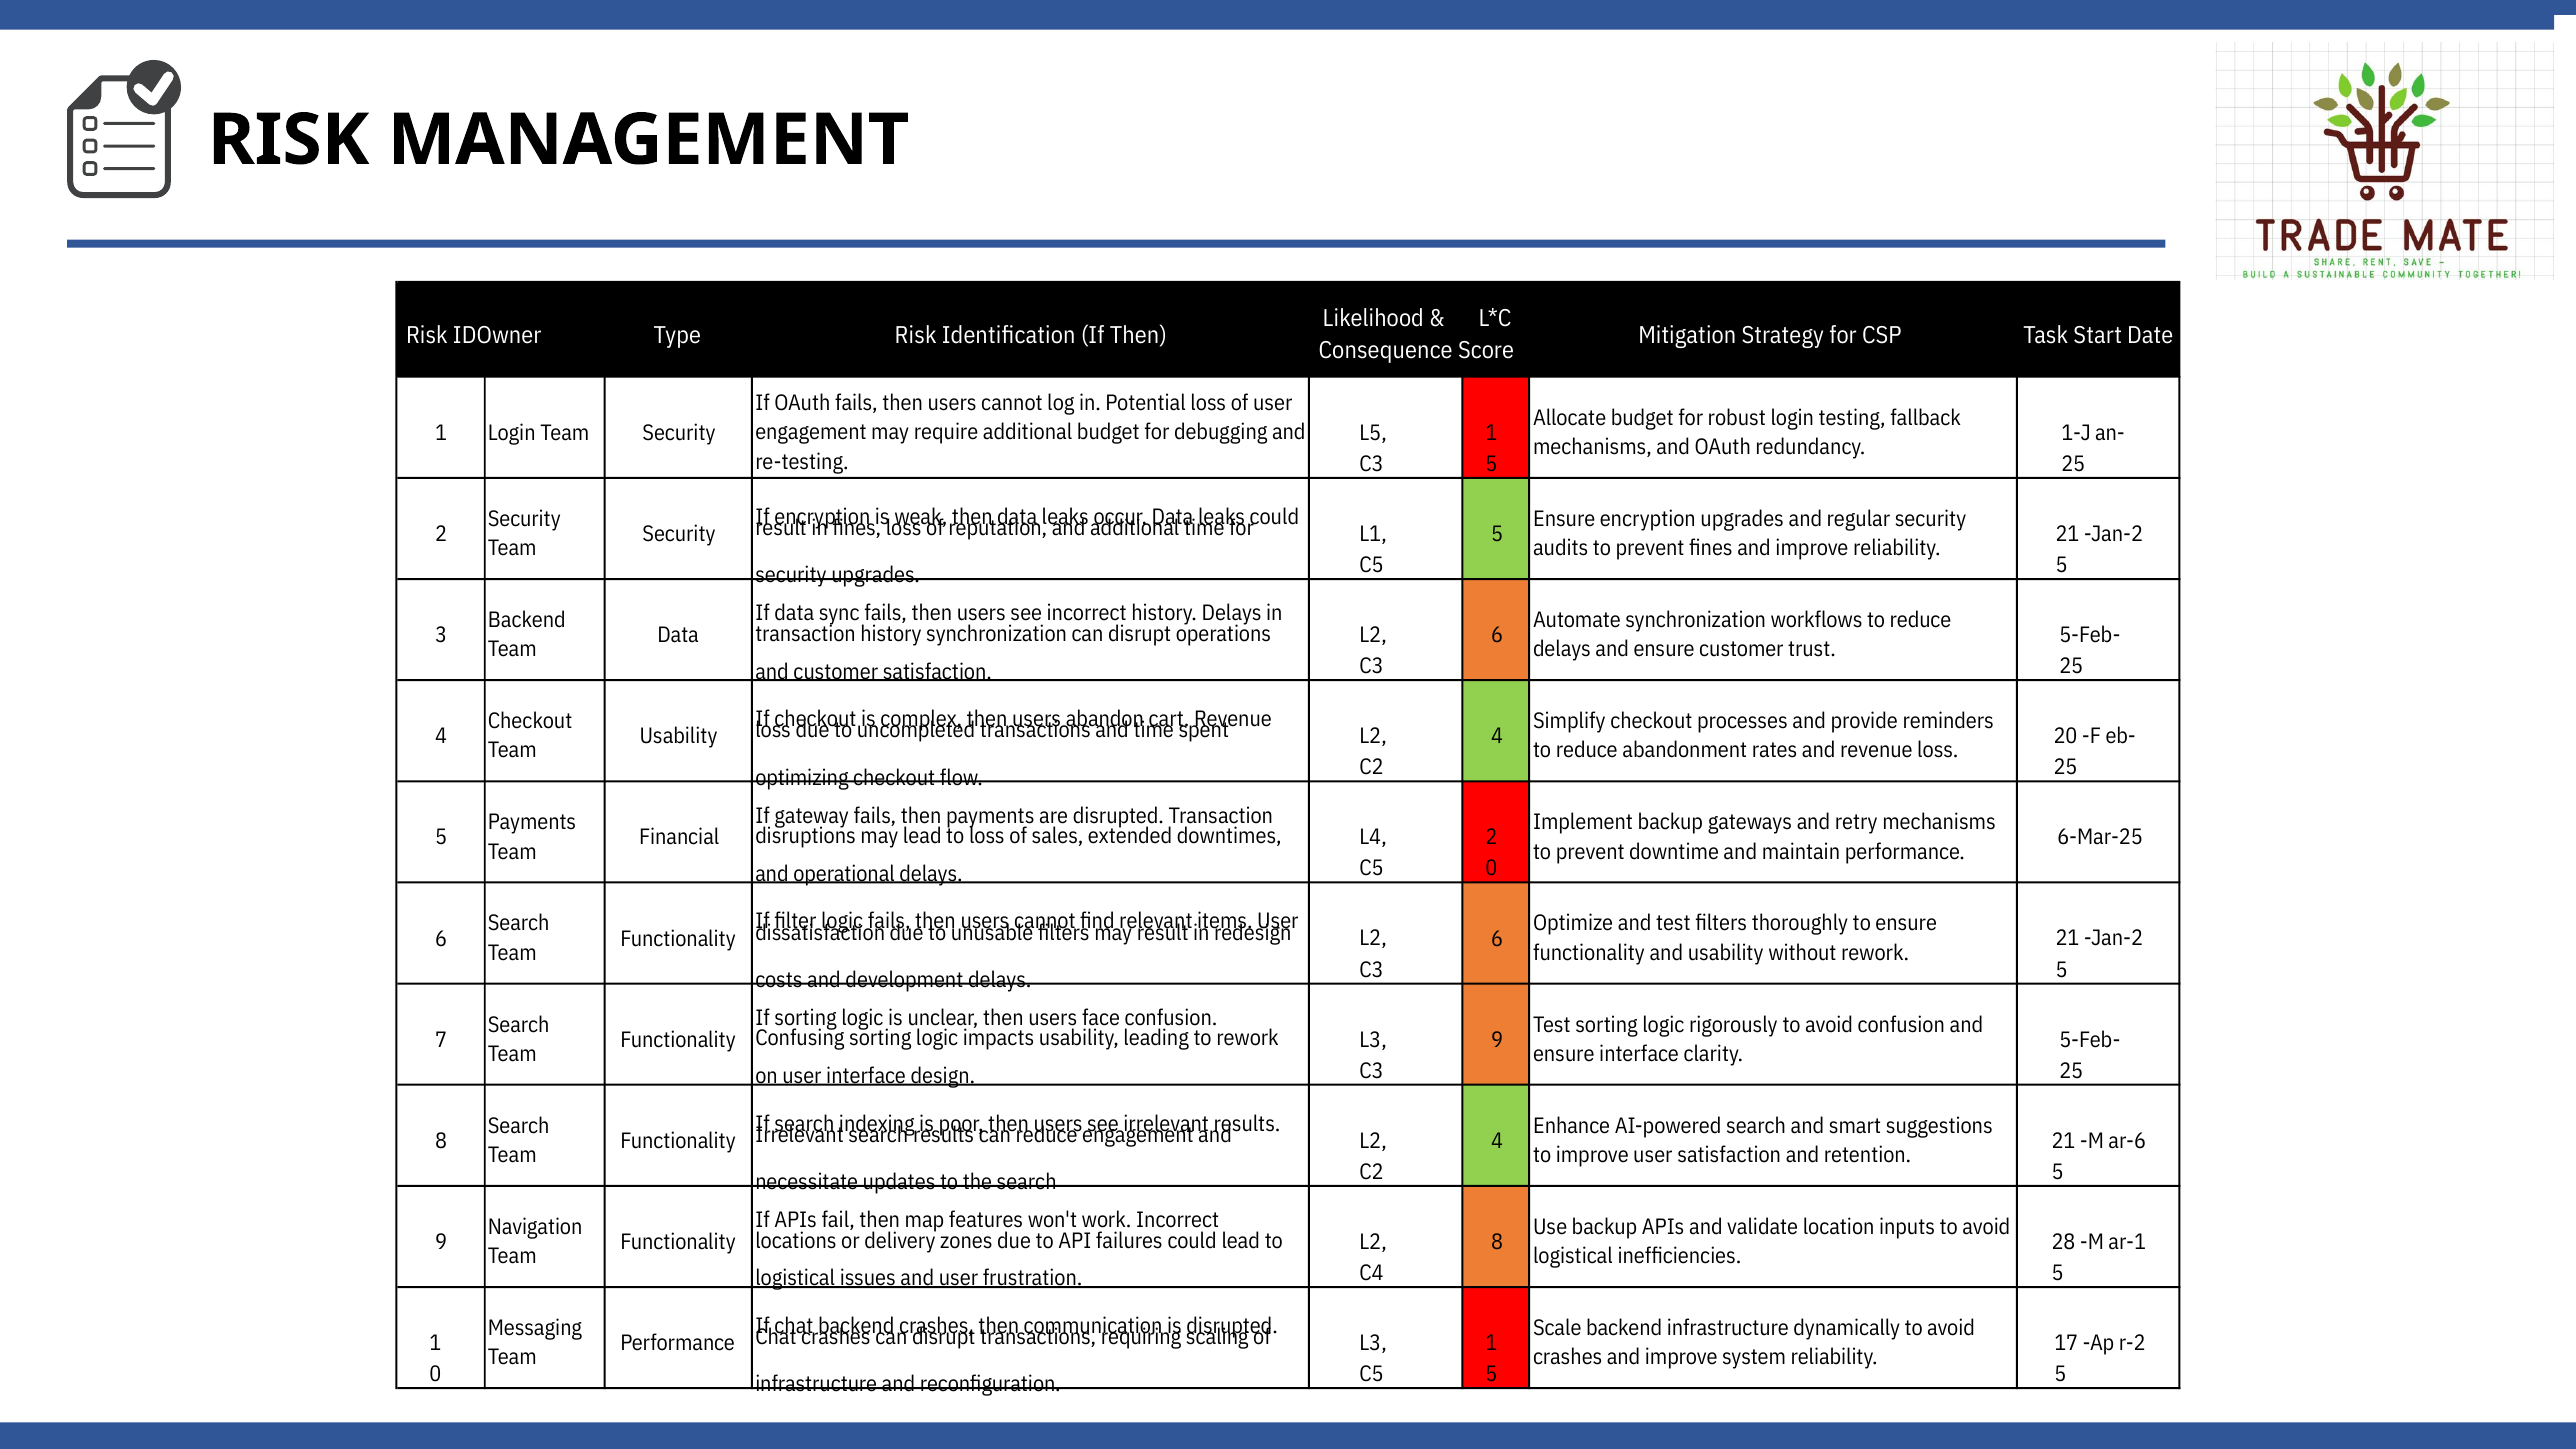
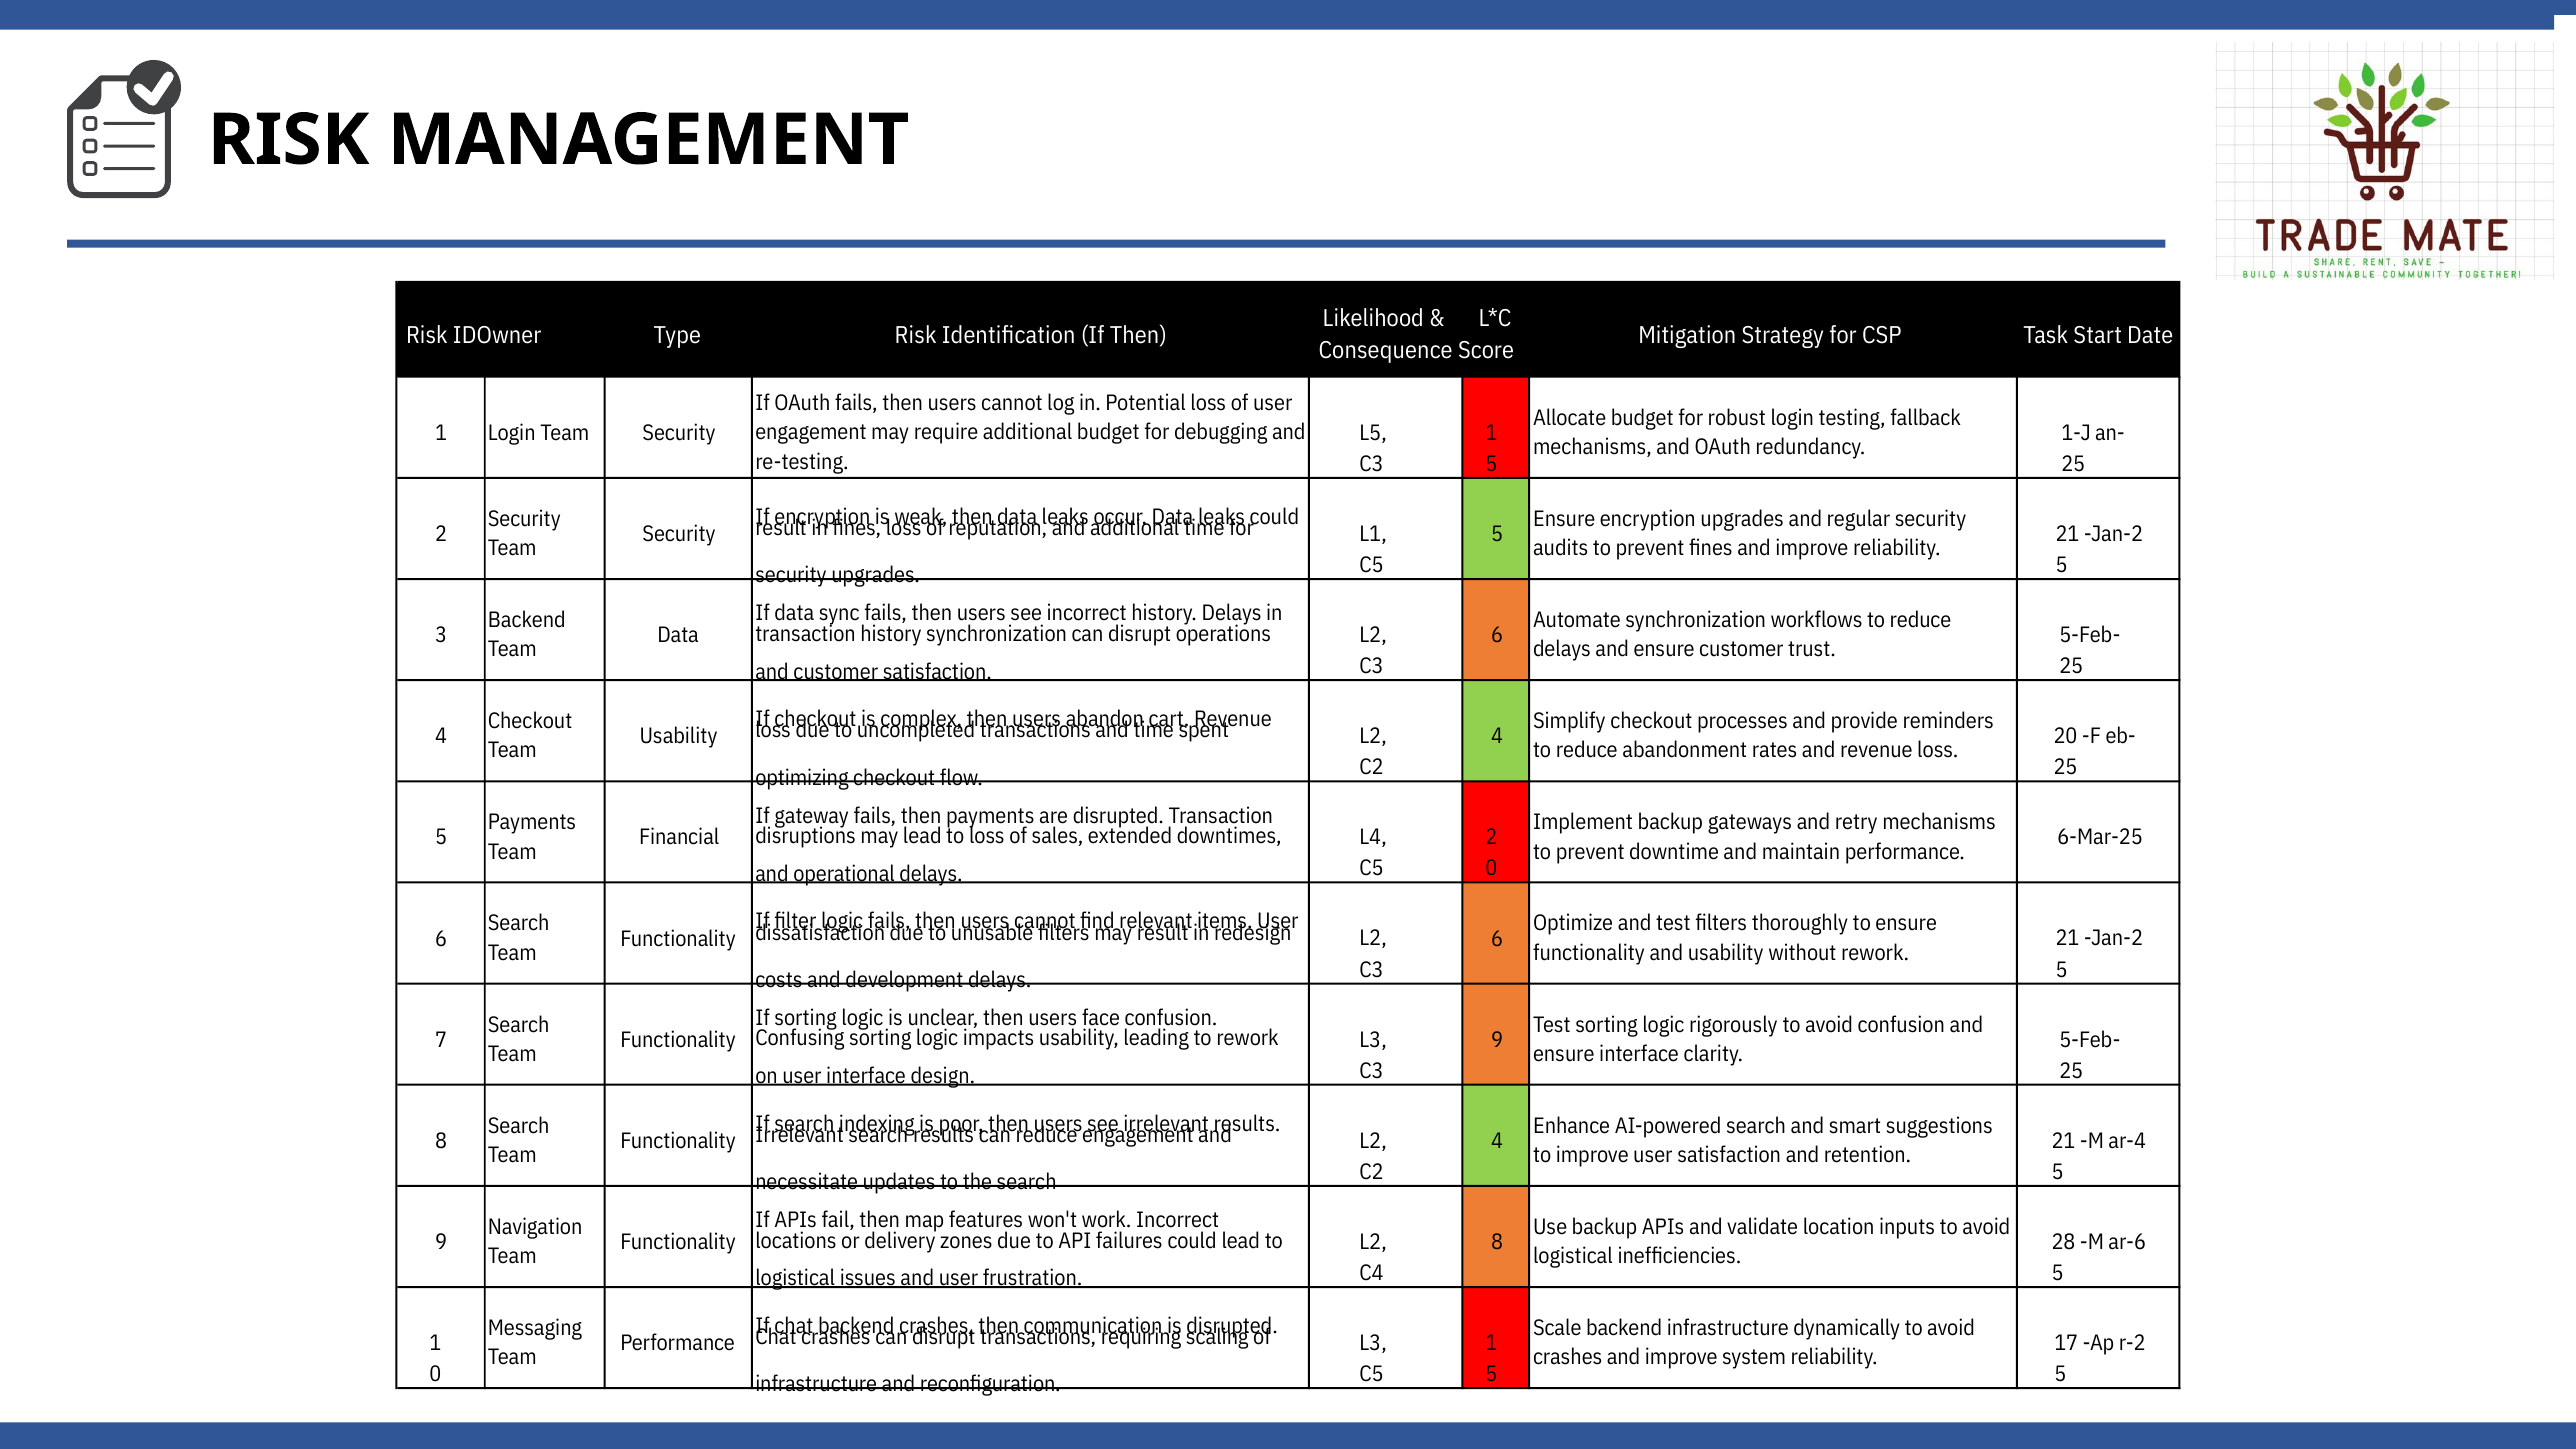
ar-6: ar-6 -> ar-4 (2127, 1141)
ar-1: ar-1 -> ar-6 (2127, 1242)
